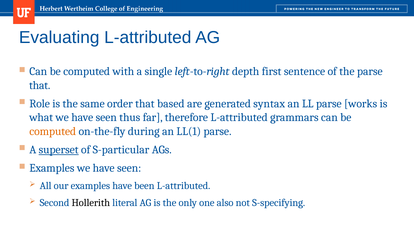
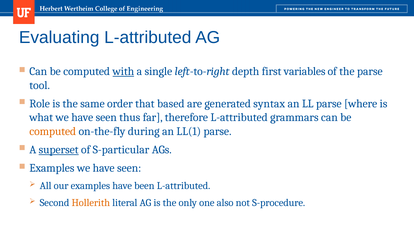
with underline: none -> present (123, 71)
sentence: sentence -> variables (305, 71)
that: that -> tool (40, 85)
works: works -> where (361, 104)
Hollerith colour: black -> orange (91, 203)
S-specifying: S-specifying -> S-procedure (279, 203)
